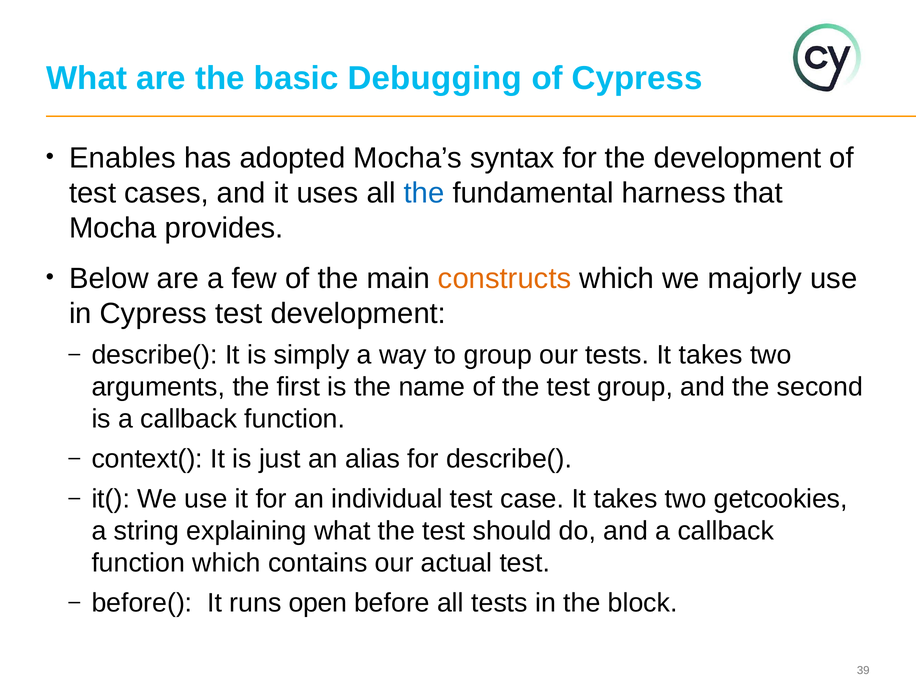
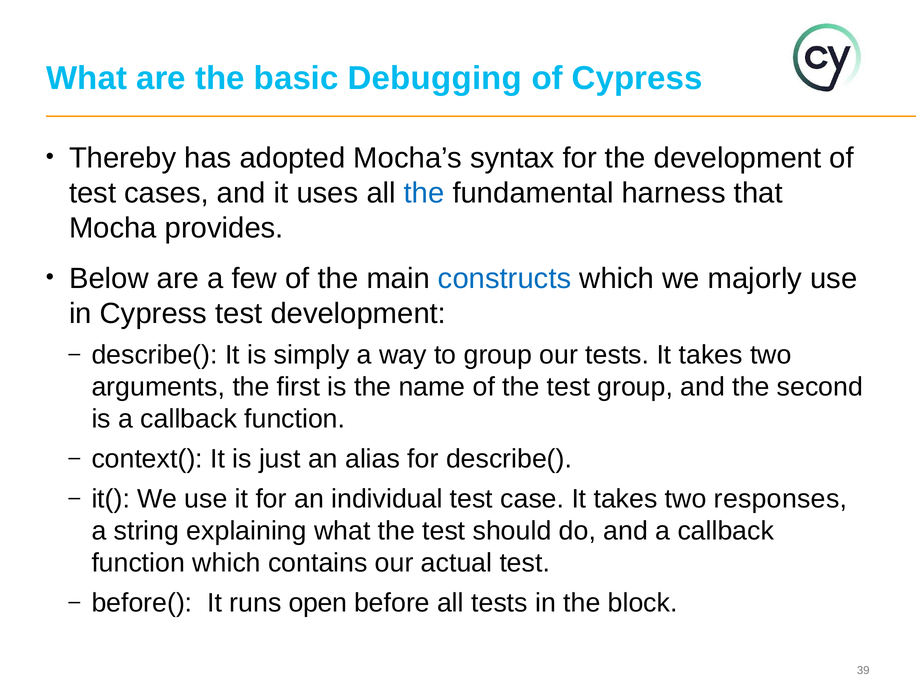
Enables: Enables -> Thereby (123, 158)
constructs colour: orange -> blue (505, 278)
getcookies: getcookies -> responses (780, 499)
